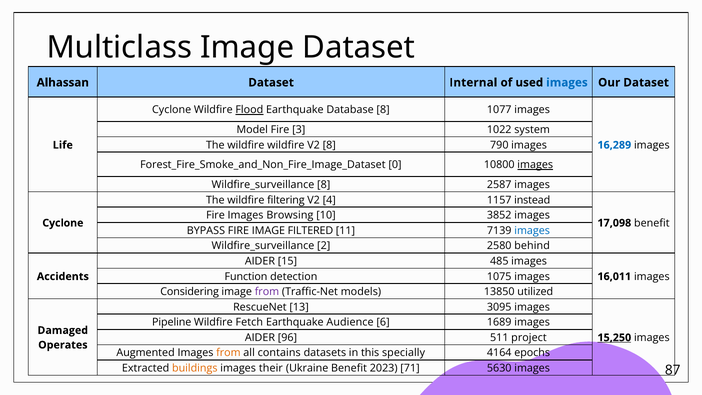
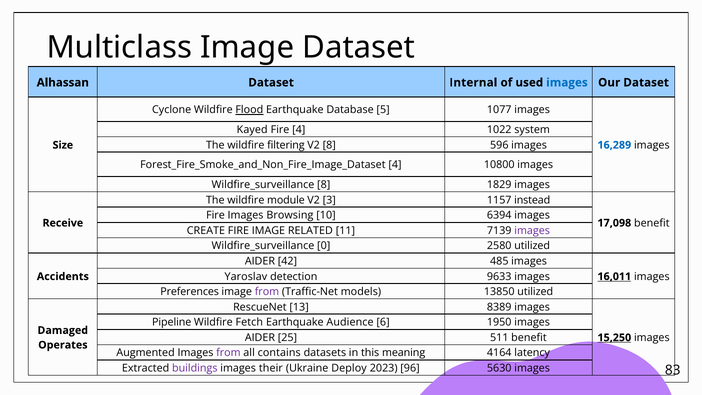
Database 8: 8 -> 5 (383, 110)
Model: Model -> Kayed (252, 130)
Fire 3: 3 -> 4 (299, 130)
Life: Life -> Size (63, 145)
wildfire wildfire: wildfire -> filtering (286, 145)
790: 790 -> 596 (499, 145)
0: 0 -> 4 (395, 165)
images underline: present -> none (535, 165)
2587: 2587 -> 1829 (499, 185)
filtering: filtering -> module (286, 200)
4: 4 -> 3 (329, 200)
3852: 3852 -> 6394 (499, 215)
Cyclone: Cyclone -> Receive (63, 223)
BYPASS: BYPASS -> CREATE (206, 231)
FILTERED: FILTERED -> RELATED (310, 231)
images colour: blue -> purple (532, 231)
2: 2 -> 0 (324, 246)
2580 behind: behind -> utilized (532, 246)
15: 15 -> 42 (287, 261)
16,011 underline: none -> present (614, 276)
Function: Function -> Yaroslav (246, 276)
1075: 1075 -> 9633 (499, 276)
Considering: Considering -> Preferences (190, 292)
3095: 3095 -> 8389 (499, 307)
1689: 1689 -> 1950 (499, 322)
96: 96 -> 25 (287, 338)
511 project: project -> benefit (529, 338)
from colour: orange -> purple (228, 353)
specially: specially -> meaning (404, 353)
epochs: epochs -> latency (532, 353)
buildings colour: orange -> purple (195, 368)
Ukraine Benefit: Benefit -> Deploy (349, 368)
71: 71 -> 96 (410, 368)
87: 87 -> 83 (673, 370)
